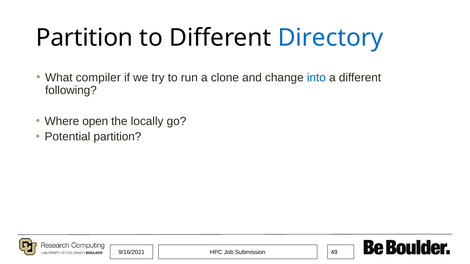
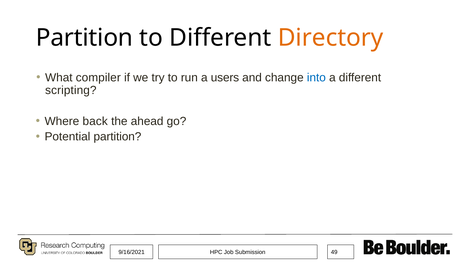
Directory colour: blue -> orange (331, 38)
clone: clone -> users (225, 78)
following: following -> scripting (71, 90)
open: open -> back (95, 121)
locally: locally -> ahead (147, 121)
